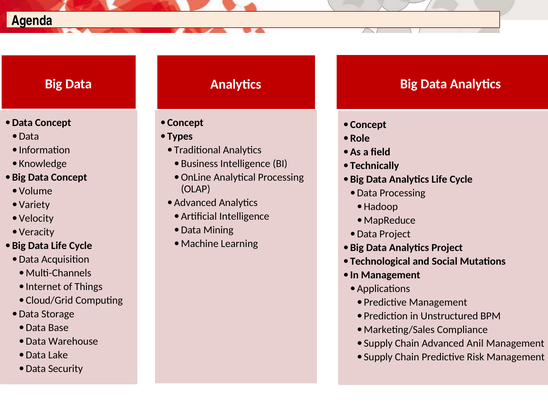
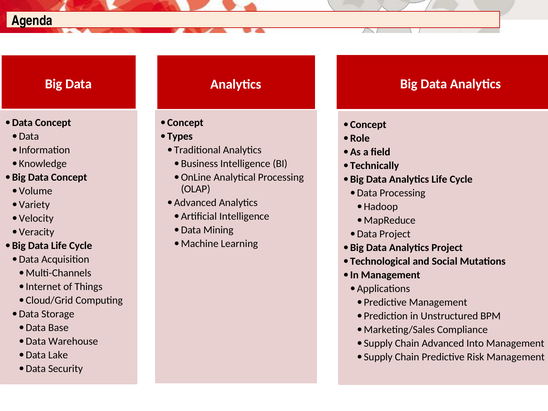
Anil: Anil -> Into (475, 343)
